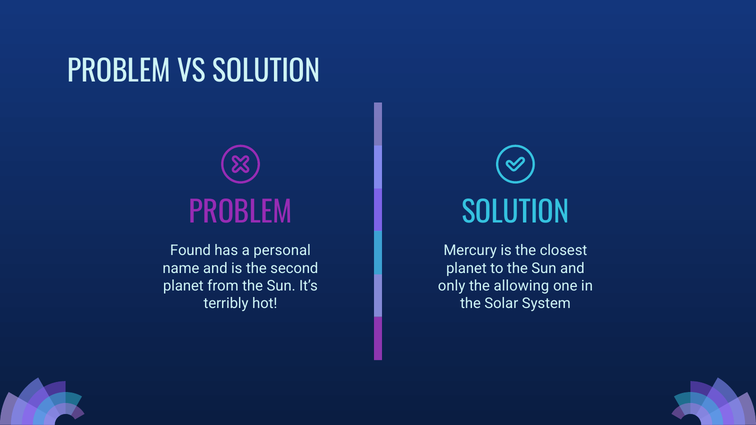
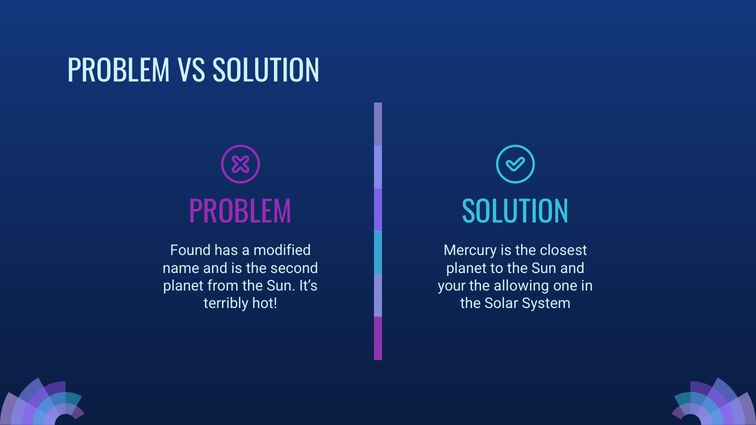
personal: personal -> modified (282, 251)
only: only -> your (452, 286)
